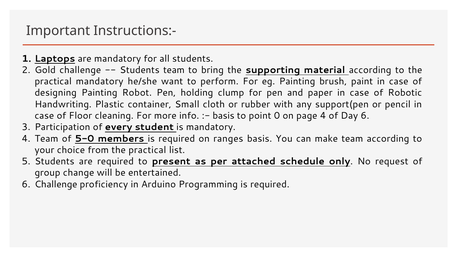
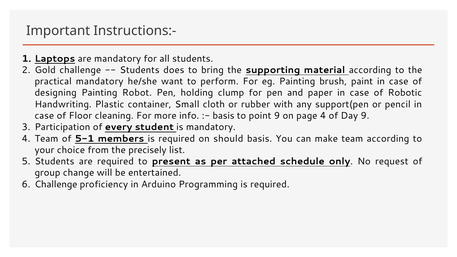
Students team: team -> does (174, 70)
point 0: 0 -> 9 (277, 116)
Day 6: 6 -> 9 (365, 116)
5-0: 5-0 -> 5-1 (85, 139)
ranges: ranges -> should (228, 139)
from the practical: practical -> precisely (147, 150)
